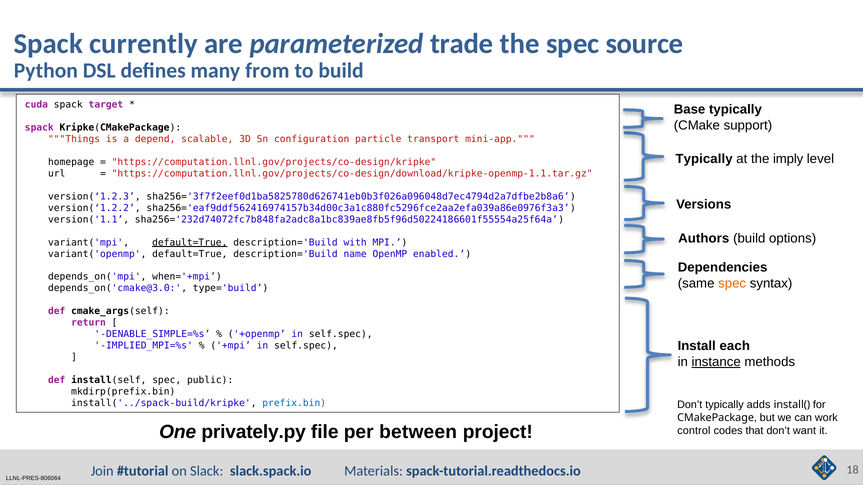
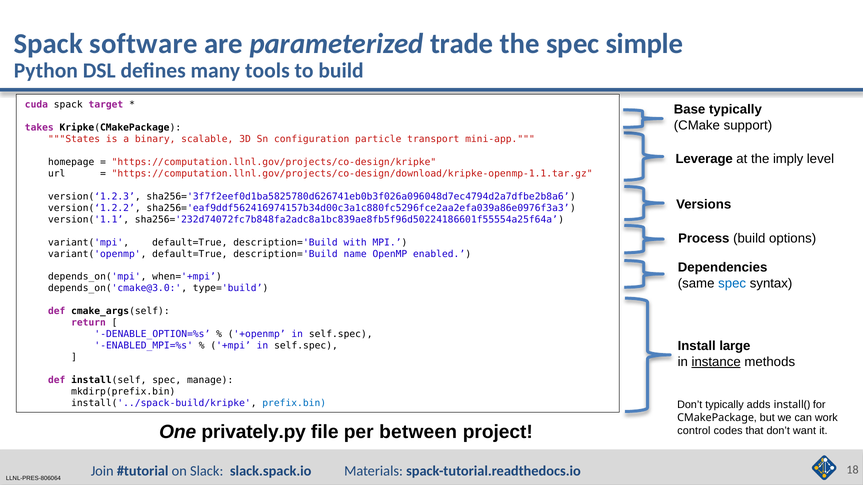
currently: currently -> software (143, 44)
source: source -> simple (644, 44)
from: from -> tools (267, 71)
spack: spack -> takes (39, 128)
Things: Things -> States (74, 139)
depend: depend -> binary (155, 139)
Typically: Typically -> Leverage (704, 159)
Authors: Authors -> Process (704, 238)
default=True underline: present -> none (190, 243)
spec colour: orange -> blue (732, 284)
DENABLE_SIMPLE=%s: DENABLE_SIMPLE=%s -> DENABLE_OPTION=%s (152, 334)
each: each -> large (735, 346)
IMPLIED_MPI=%s: IMPLIED_MPI=%s -> ENABLED_MPI=%s (144, 346)
public: public -> manage (210, 380)
